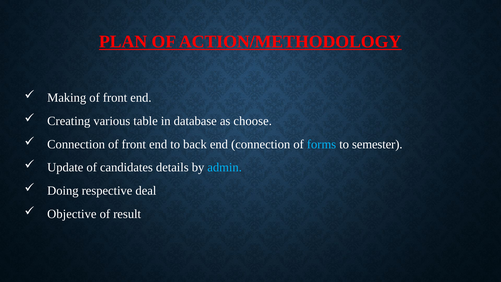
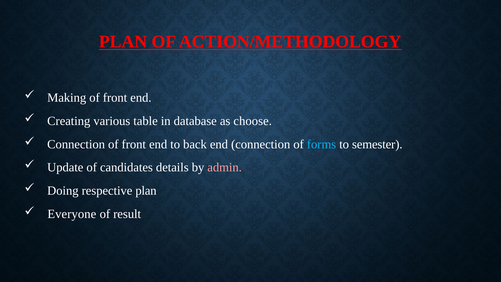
admin colour: light blue -> pink (225, 167)
respective deal: deal -> plan (146, 191)
Objective: Objective -> Everyone (72, 214)
